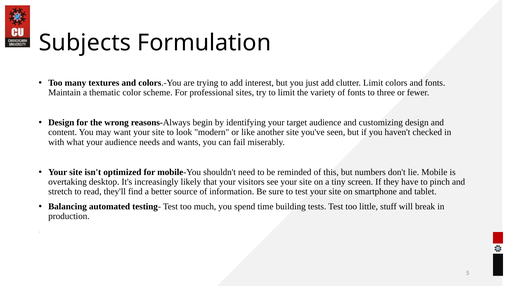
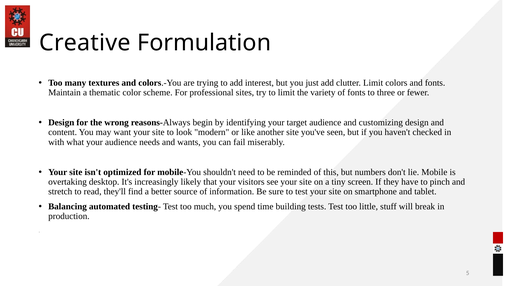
Subjects: Subjects -> Creative (85, 43)
